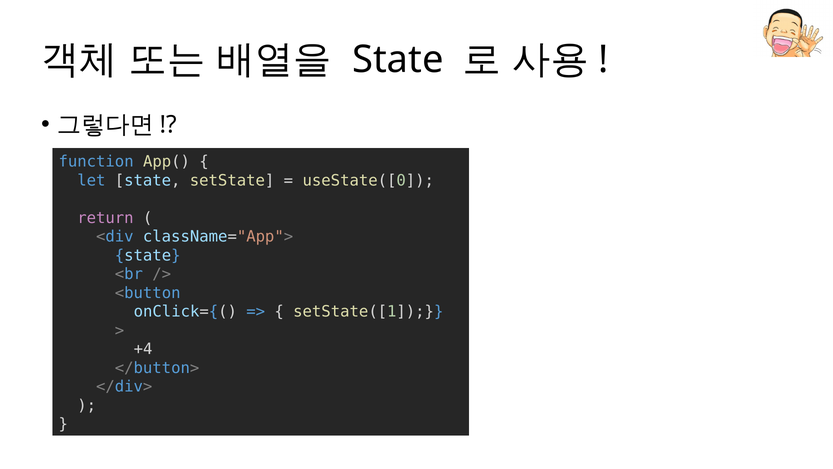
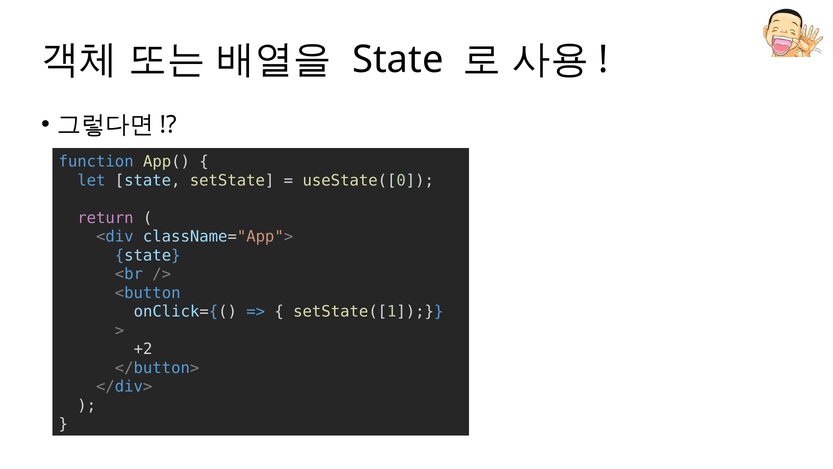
+4: +4 -> +2 (143, 349)
